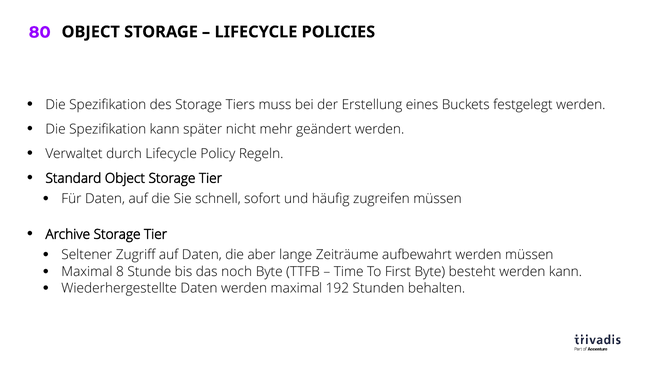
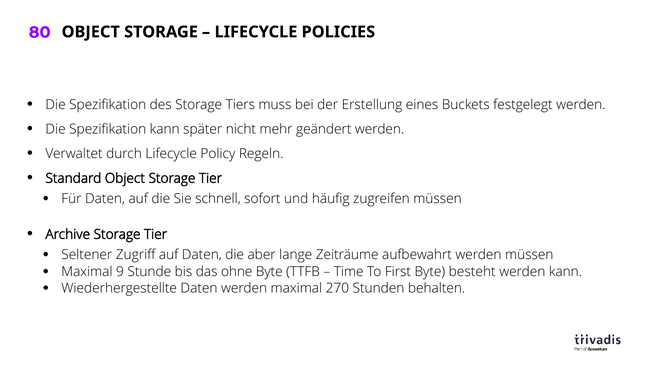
8: 8 -> 9 (120, 272)
noch: noch -> ohne (237, 272)
192: 192 -> 270 (337, 288)
